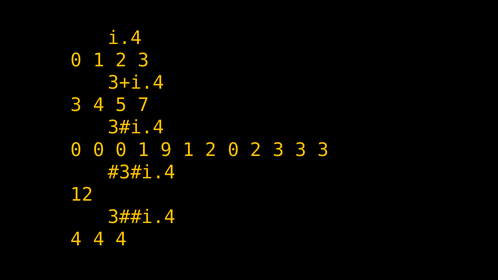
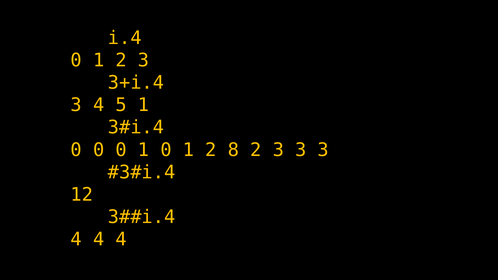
5 7: 7 -> 1 (144, 105)
1 9: 9 -> 0 (166, 150)
2 0: 0 -> 8 (233, 150)
